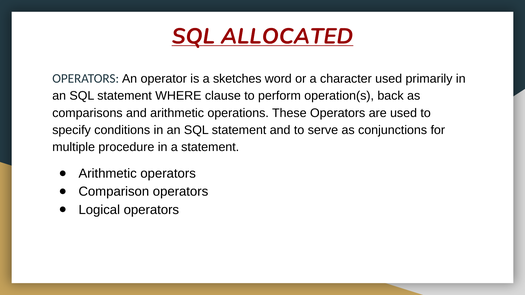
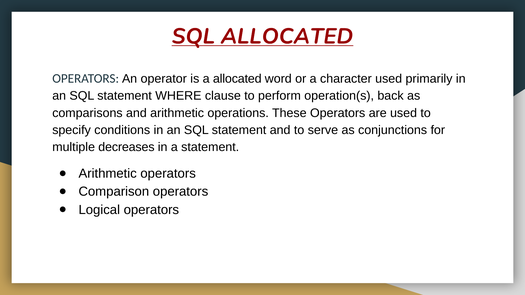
a sketches: sketches -> allocated (237, 79)
procedure: procedure -> decreases (126, 147)
